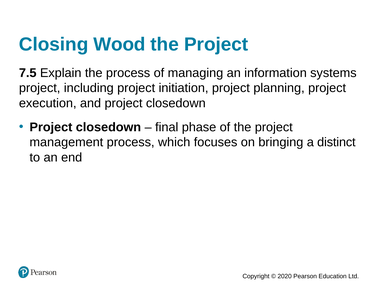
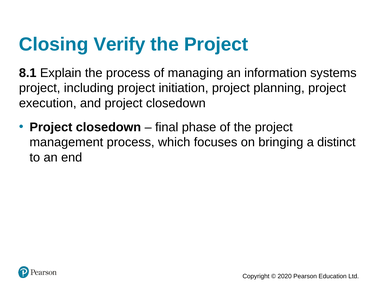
Wood: Wood -> Verify (119, 44)
7.5: 7.5 -> 8.1 (28, 73)
